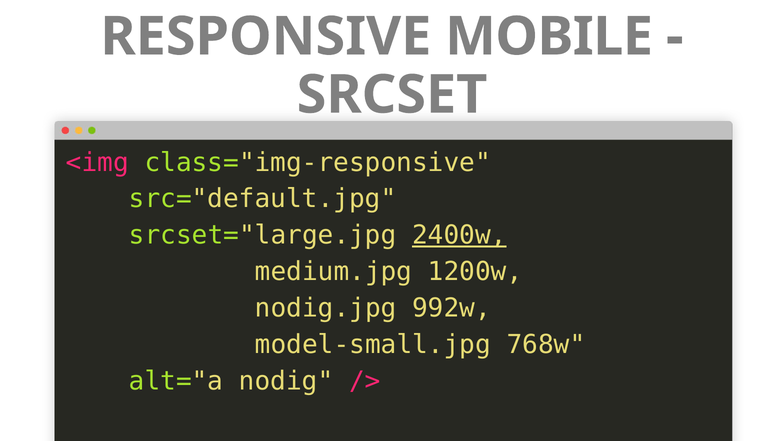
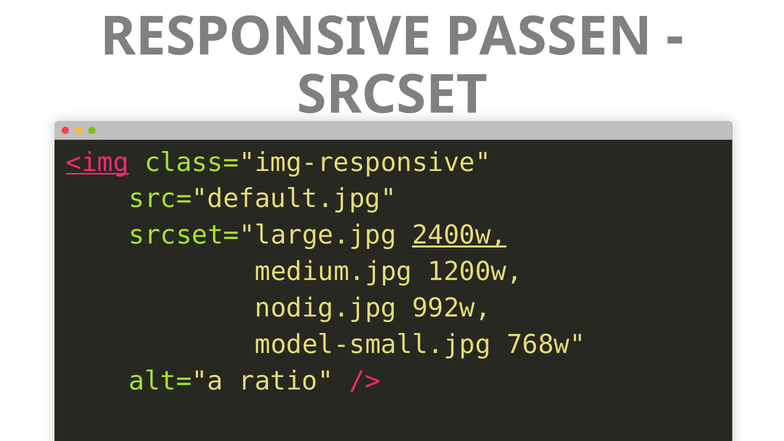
MOBILE: MOBILE -> PASSEN (549, 37)
<img underline: none -> present (97, 162)
nodig: nodig -> ratio (286, 381)
